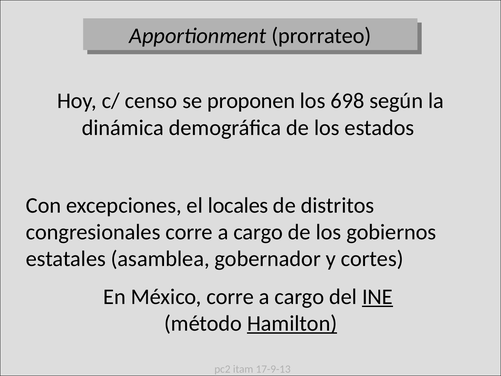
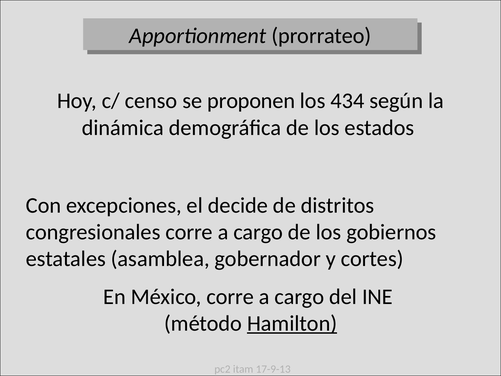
698: 698 -> 434 (347, 101)
locales: locales -> decide (238, 205)
INE underline: present -> none (377, 297)
